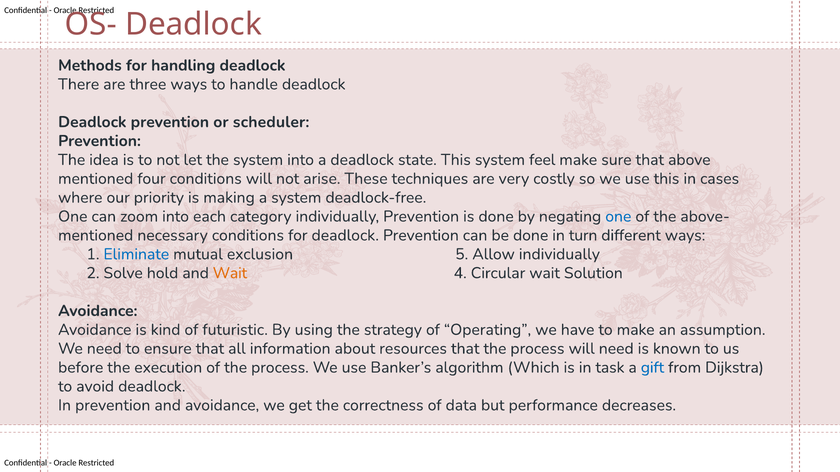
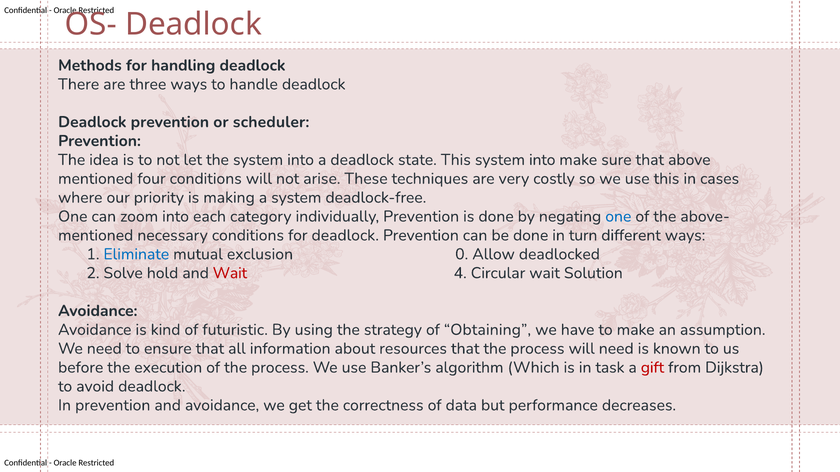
This system feel: feel -> into (542, 160)
5: 5 -> 0 (462, 254)
Allow individually: individually -> deadlocked (559, 254)
Wait colour: orange -> red (230, 273)
Operating: Operating -> Obtaining (487, 330)
gift colour: blue -> red (652, 368)
